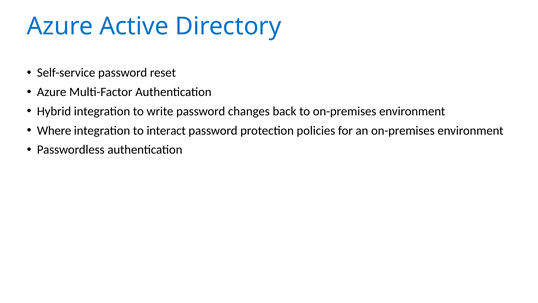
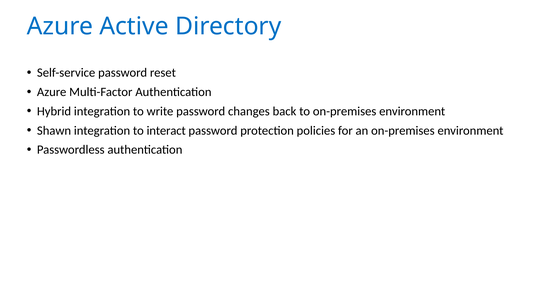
Where: Where -> Shawn (54, 130)
